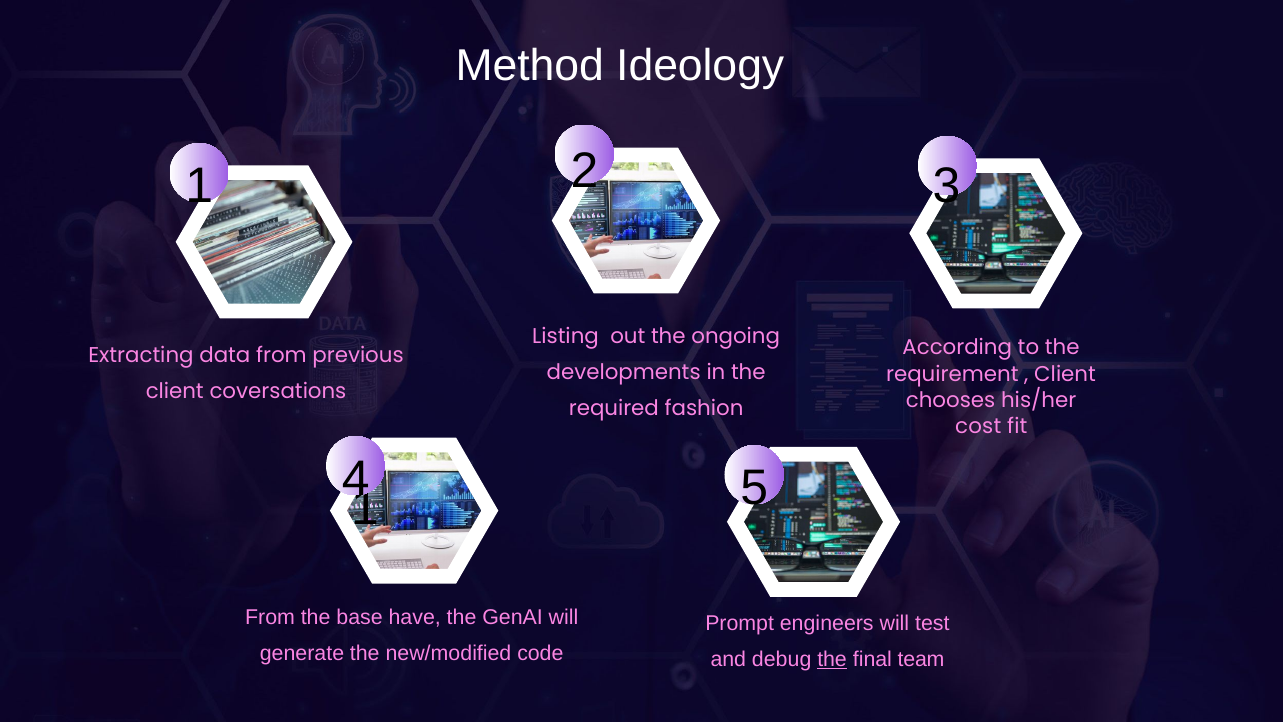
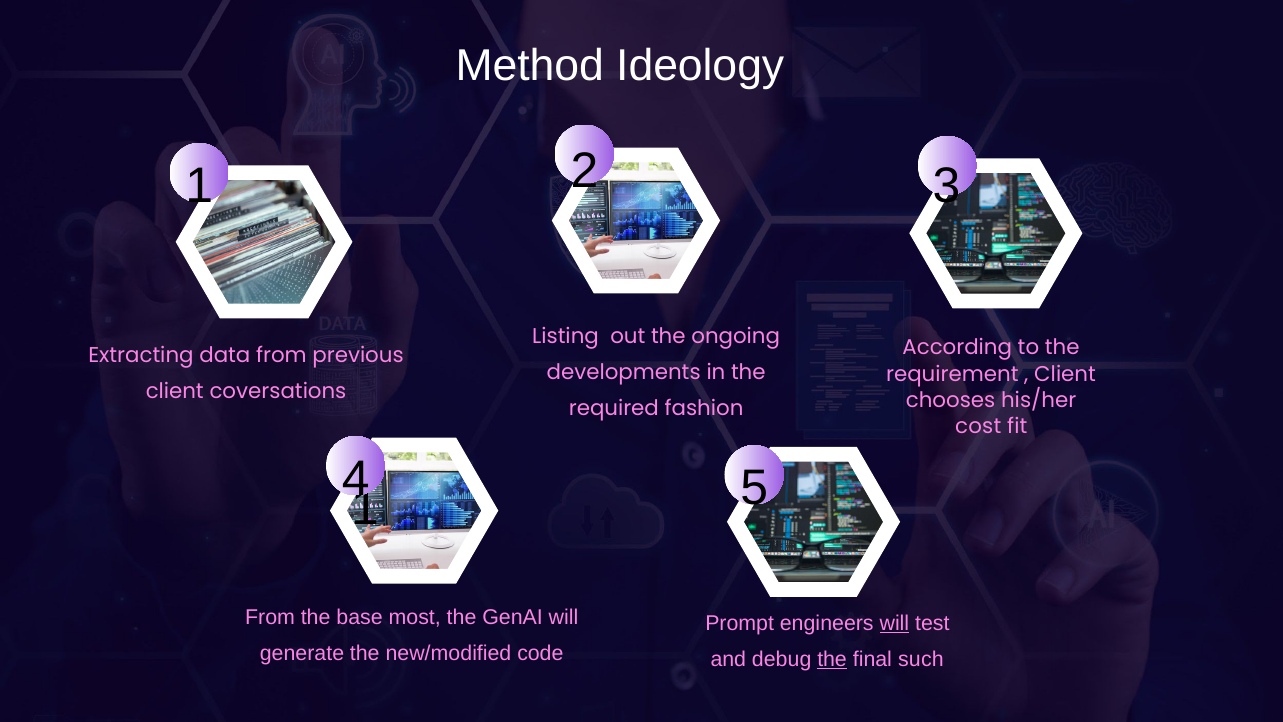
have: have -> most (415, 617)
will underline: none -> present (894, 623)
team: team -> such (921, 659)
